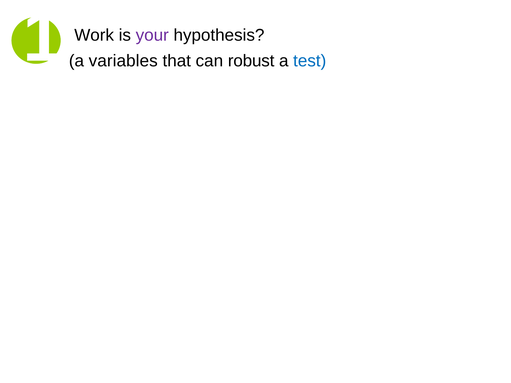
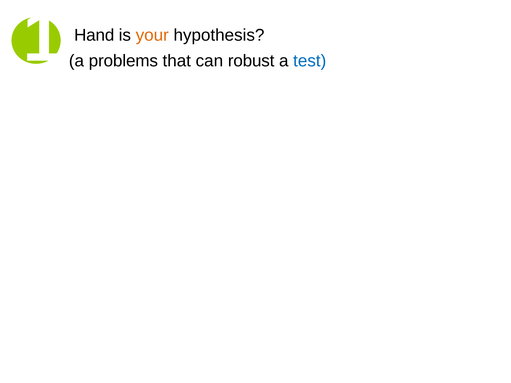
Work: Work -> Hand (94, 35)
your colour: purple -> orange (152, 35)
variables: variables -> problems (123, 61)
